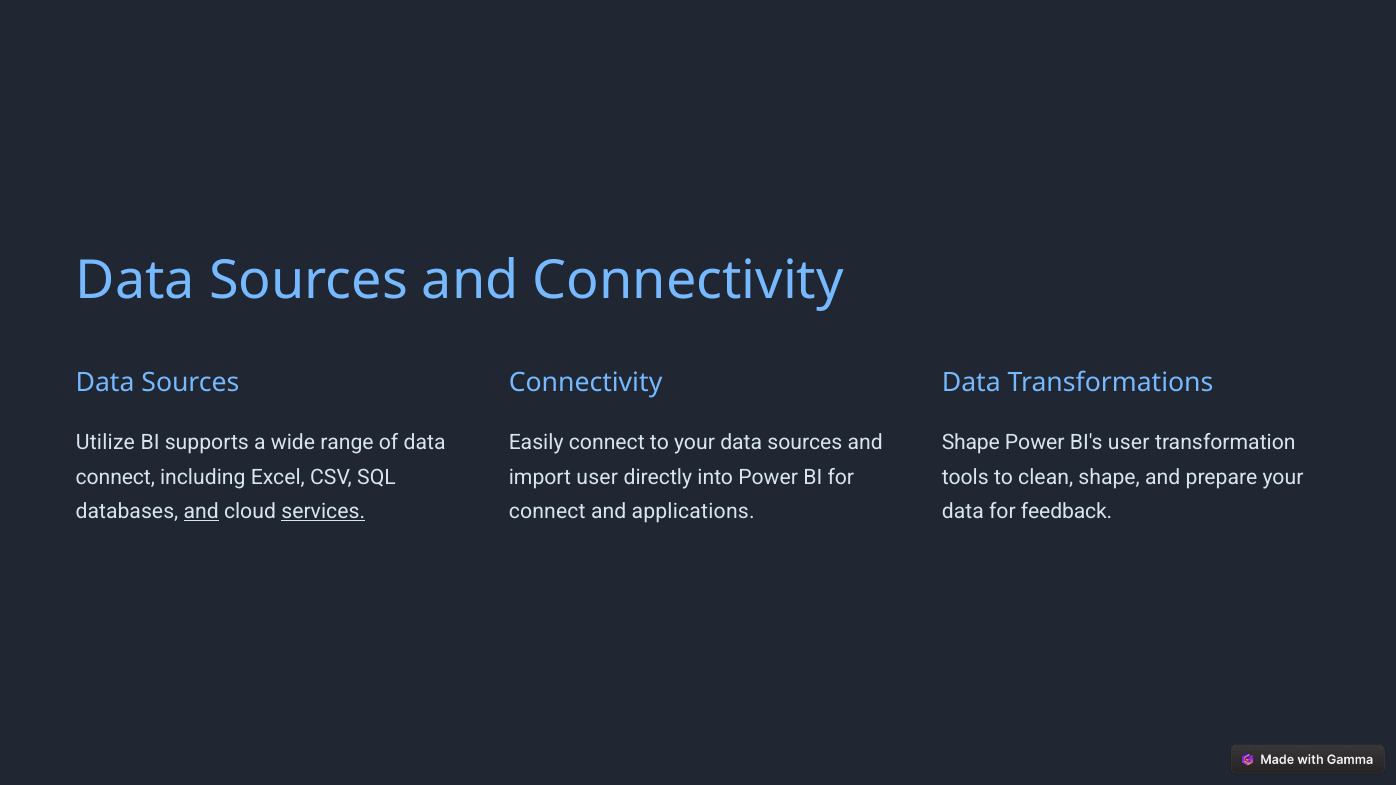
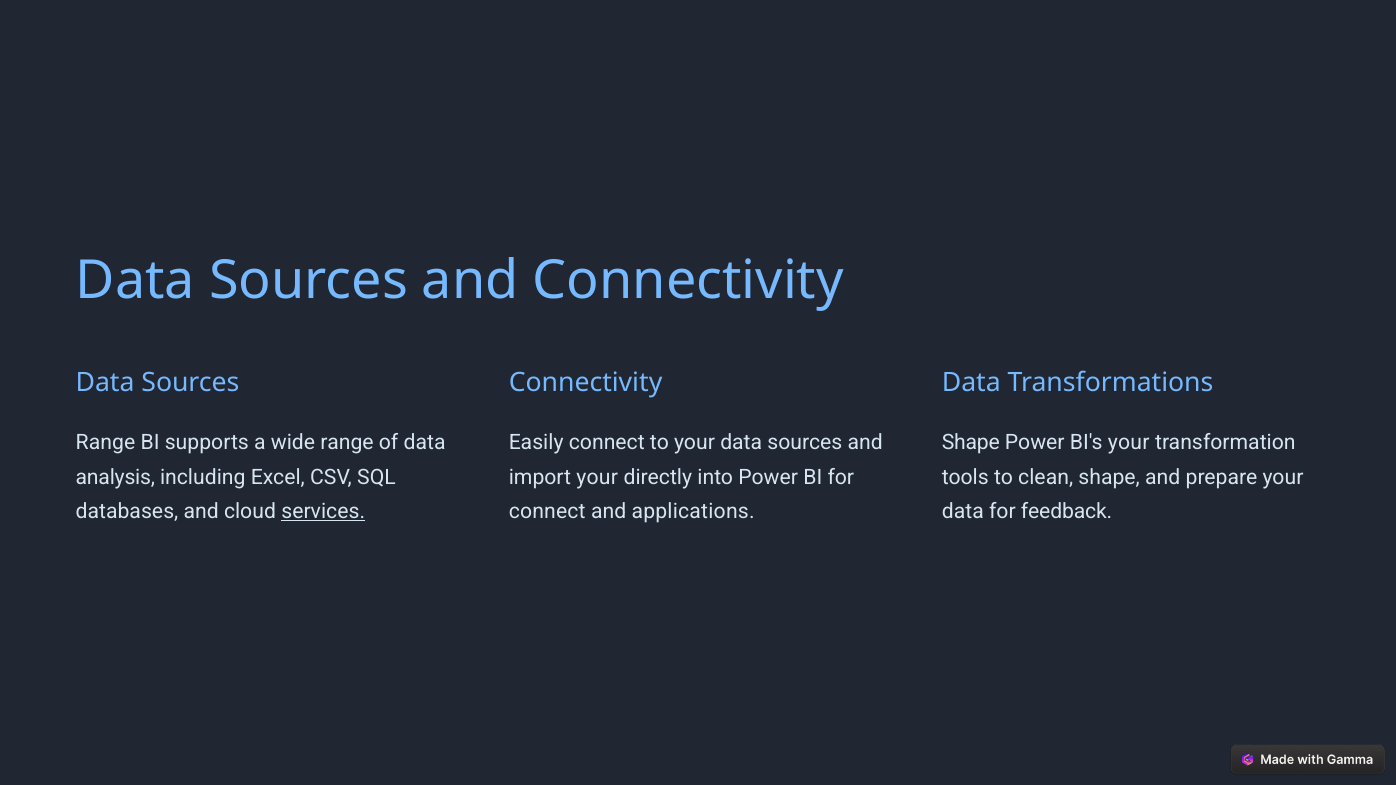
Utilize: Utilize -> Range (105, 443)
BI's user: user -> your (1129, 443)
connect: connect -> analysis (115, 477)
import user: user -> your (597, 477)
and underline: present -> none (201, 512)
